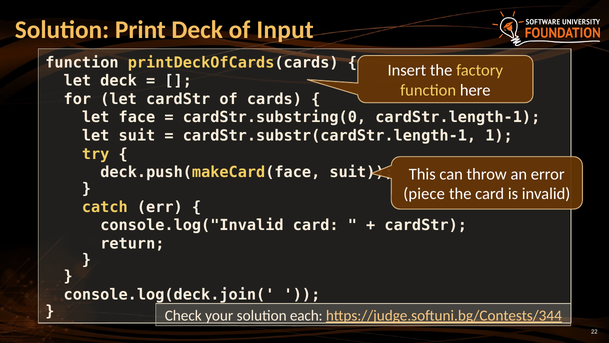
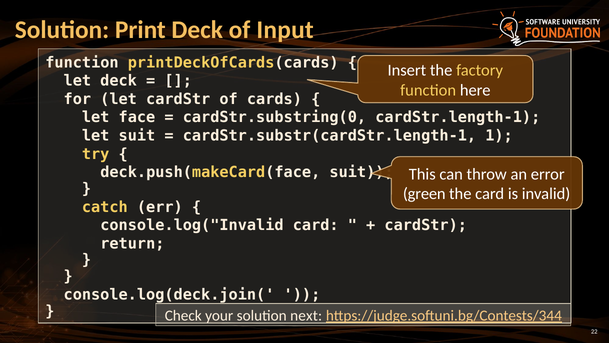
piece: piece -> green (424, 194)
each: each -> next (306, 315)
